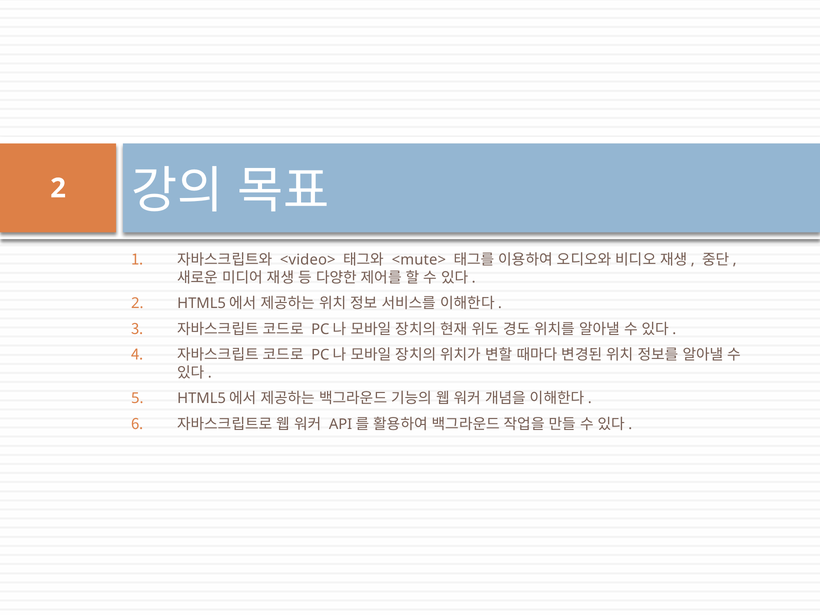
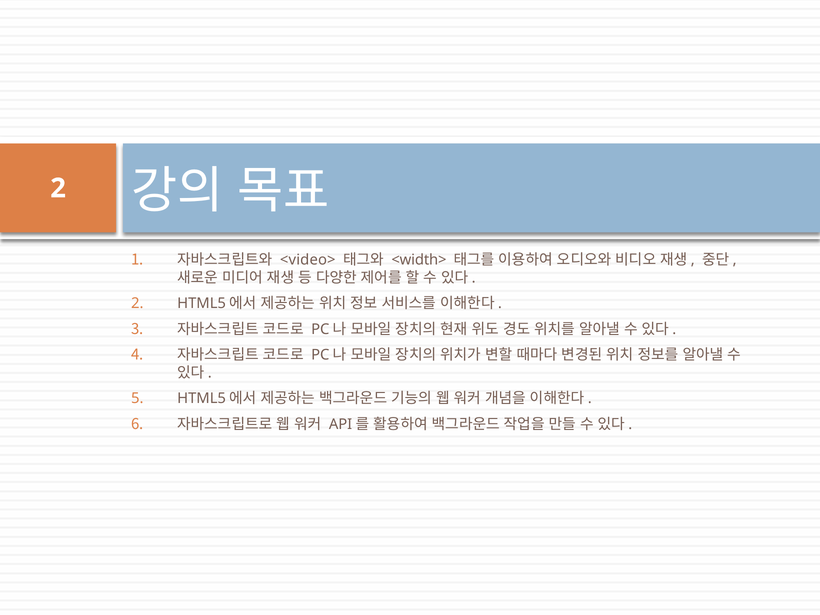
<mute>: <mute> -> <width> (419, 260)
